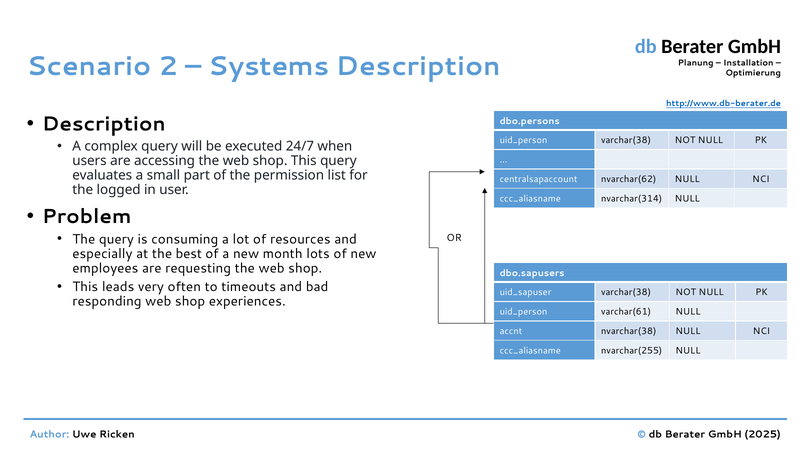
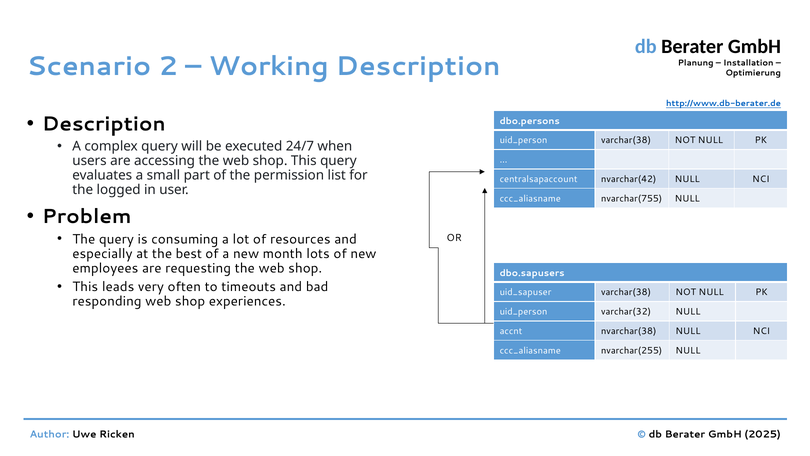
Systems: Systems -> Working (269, 66)
nvarchar(62: nvarchar(62 -> nvarchar(42 (629, 179)
nvarchar(314: nvarchar(314 -> nvarchar(755 (632, 198)
varchar(61: varchar(61 -> varchar(32 (626, 311)
